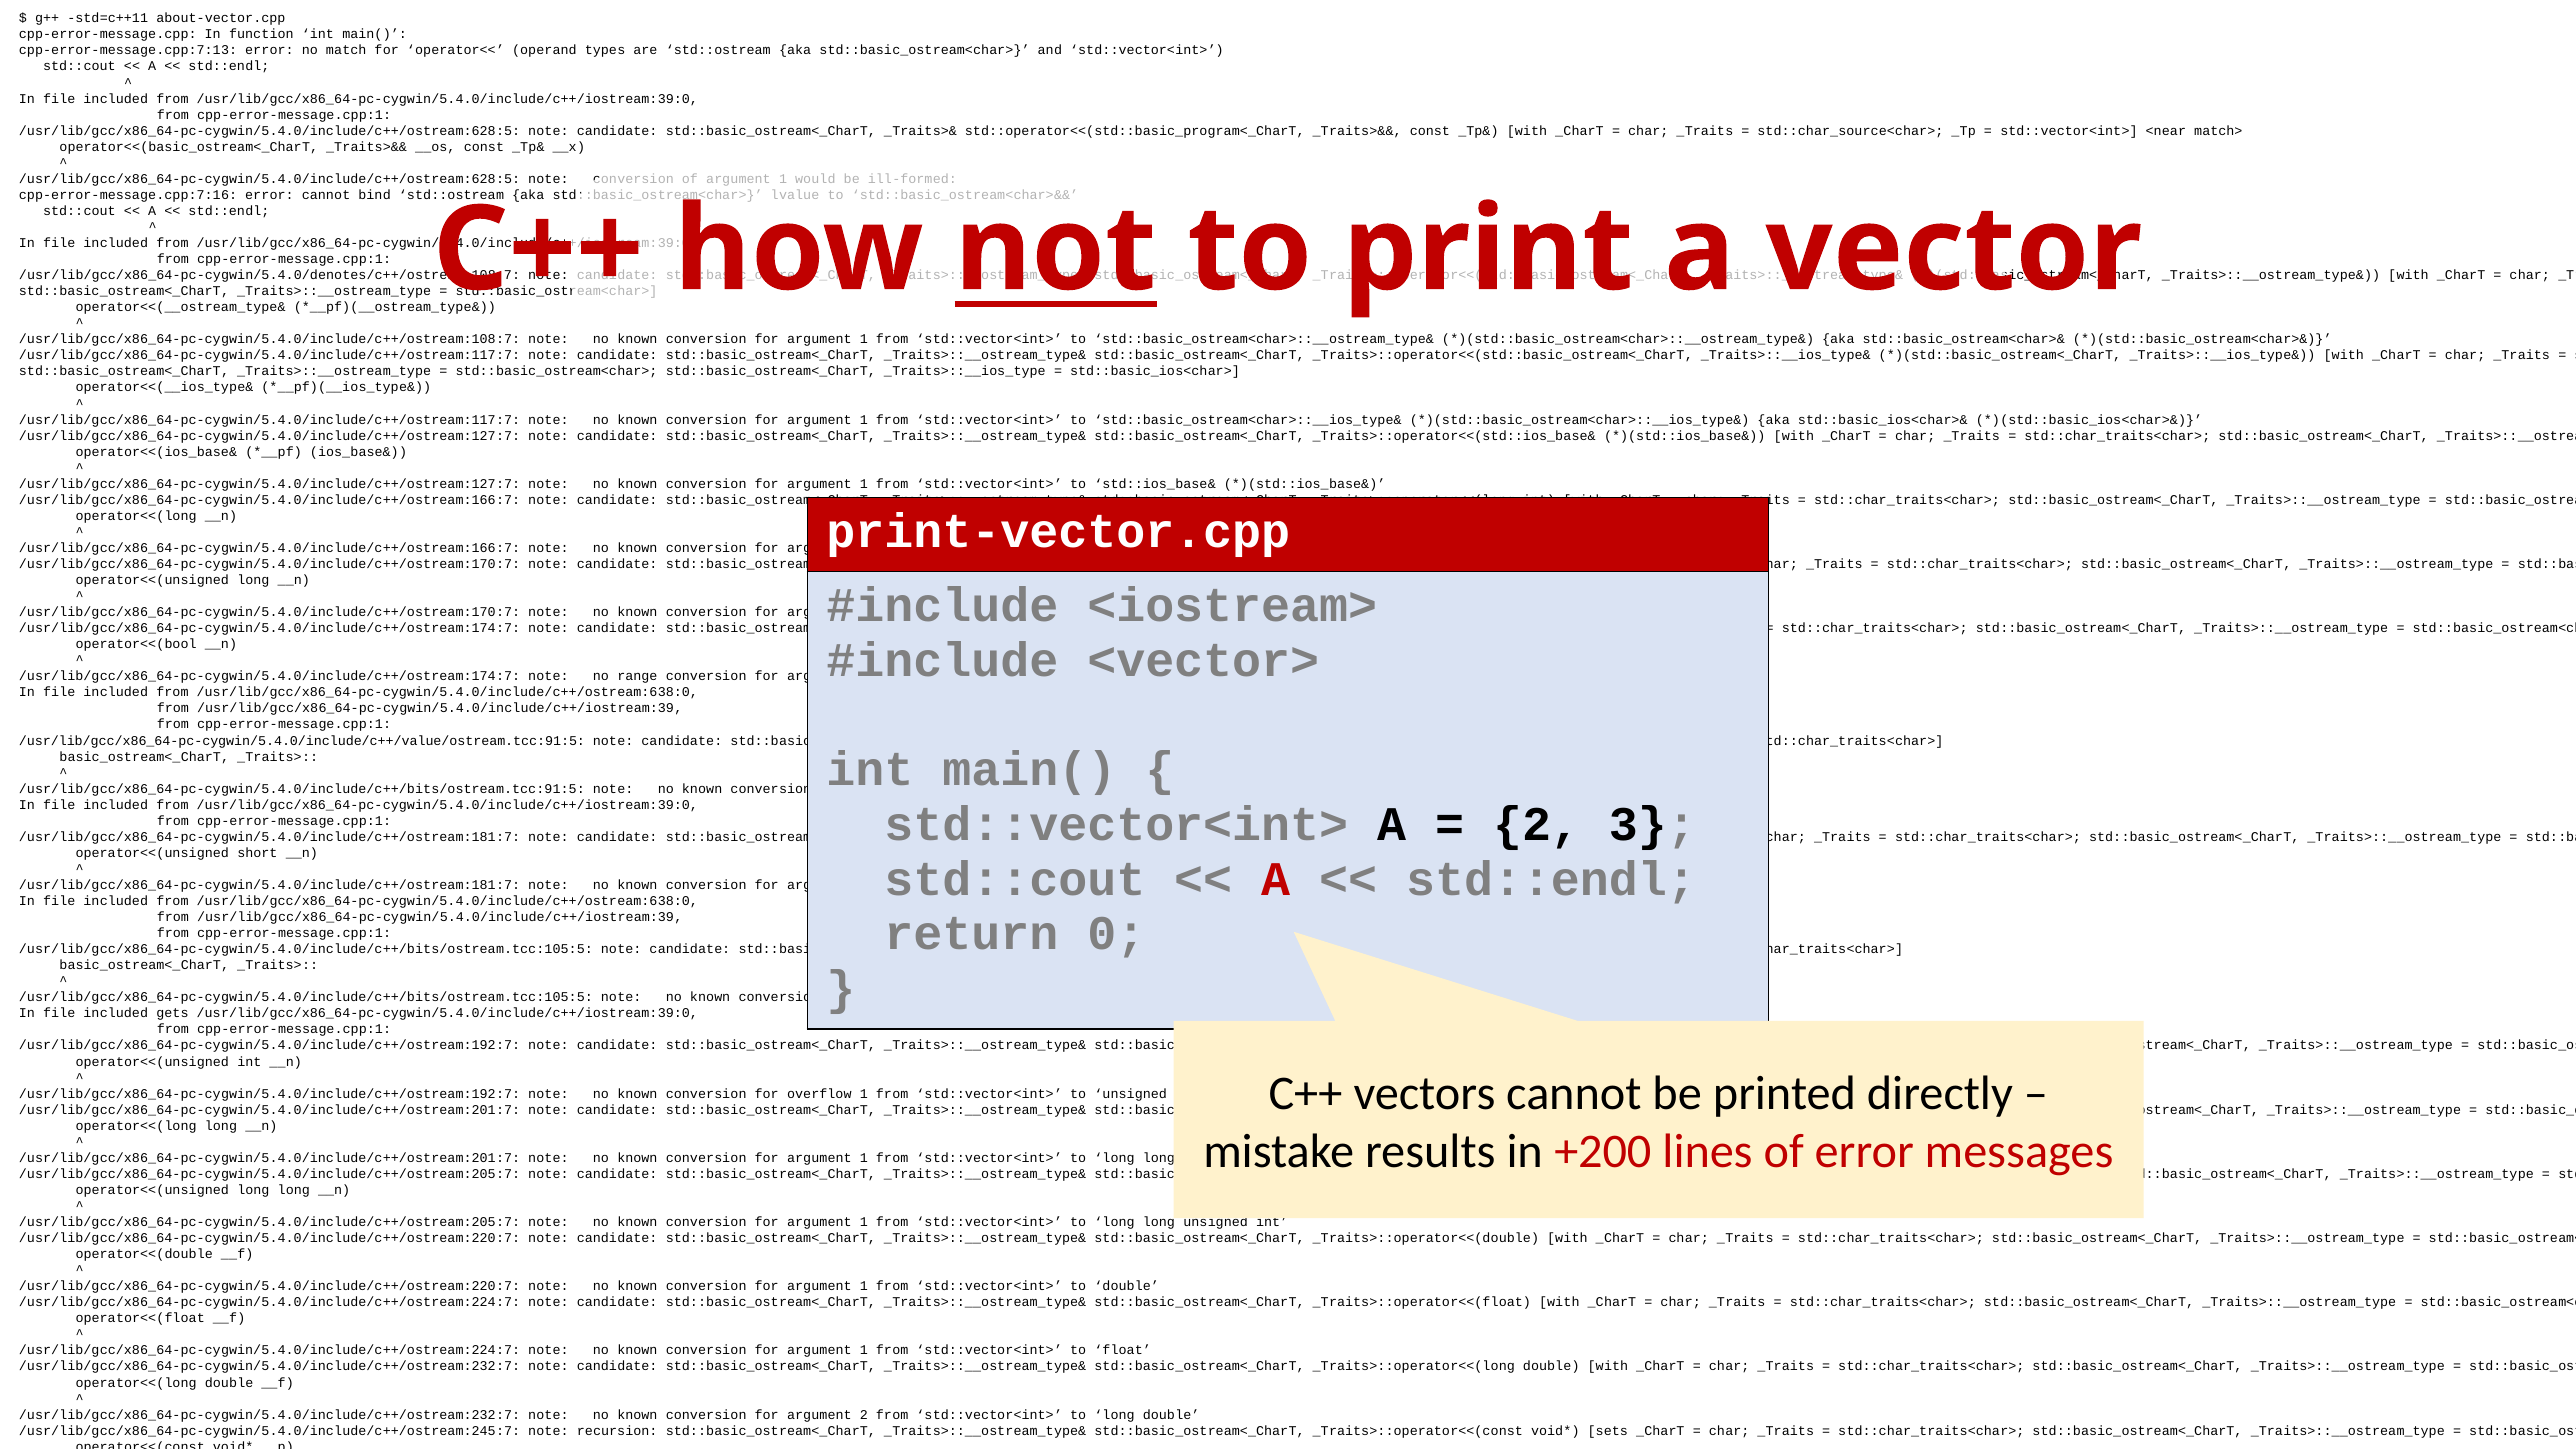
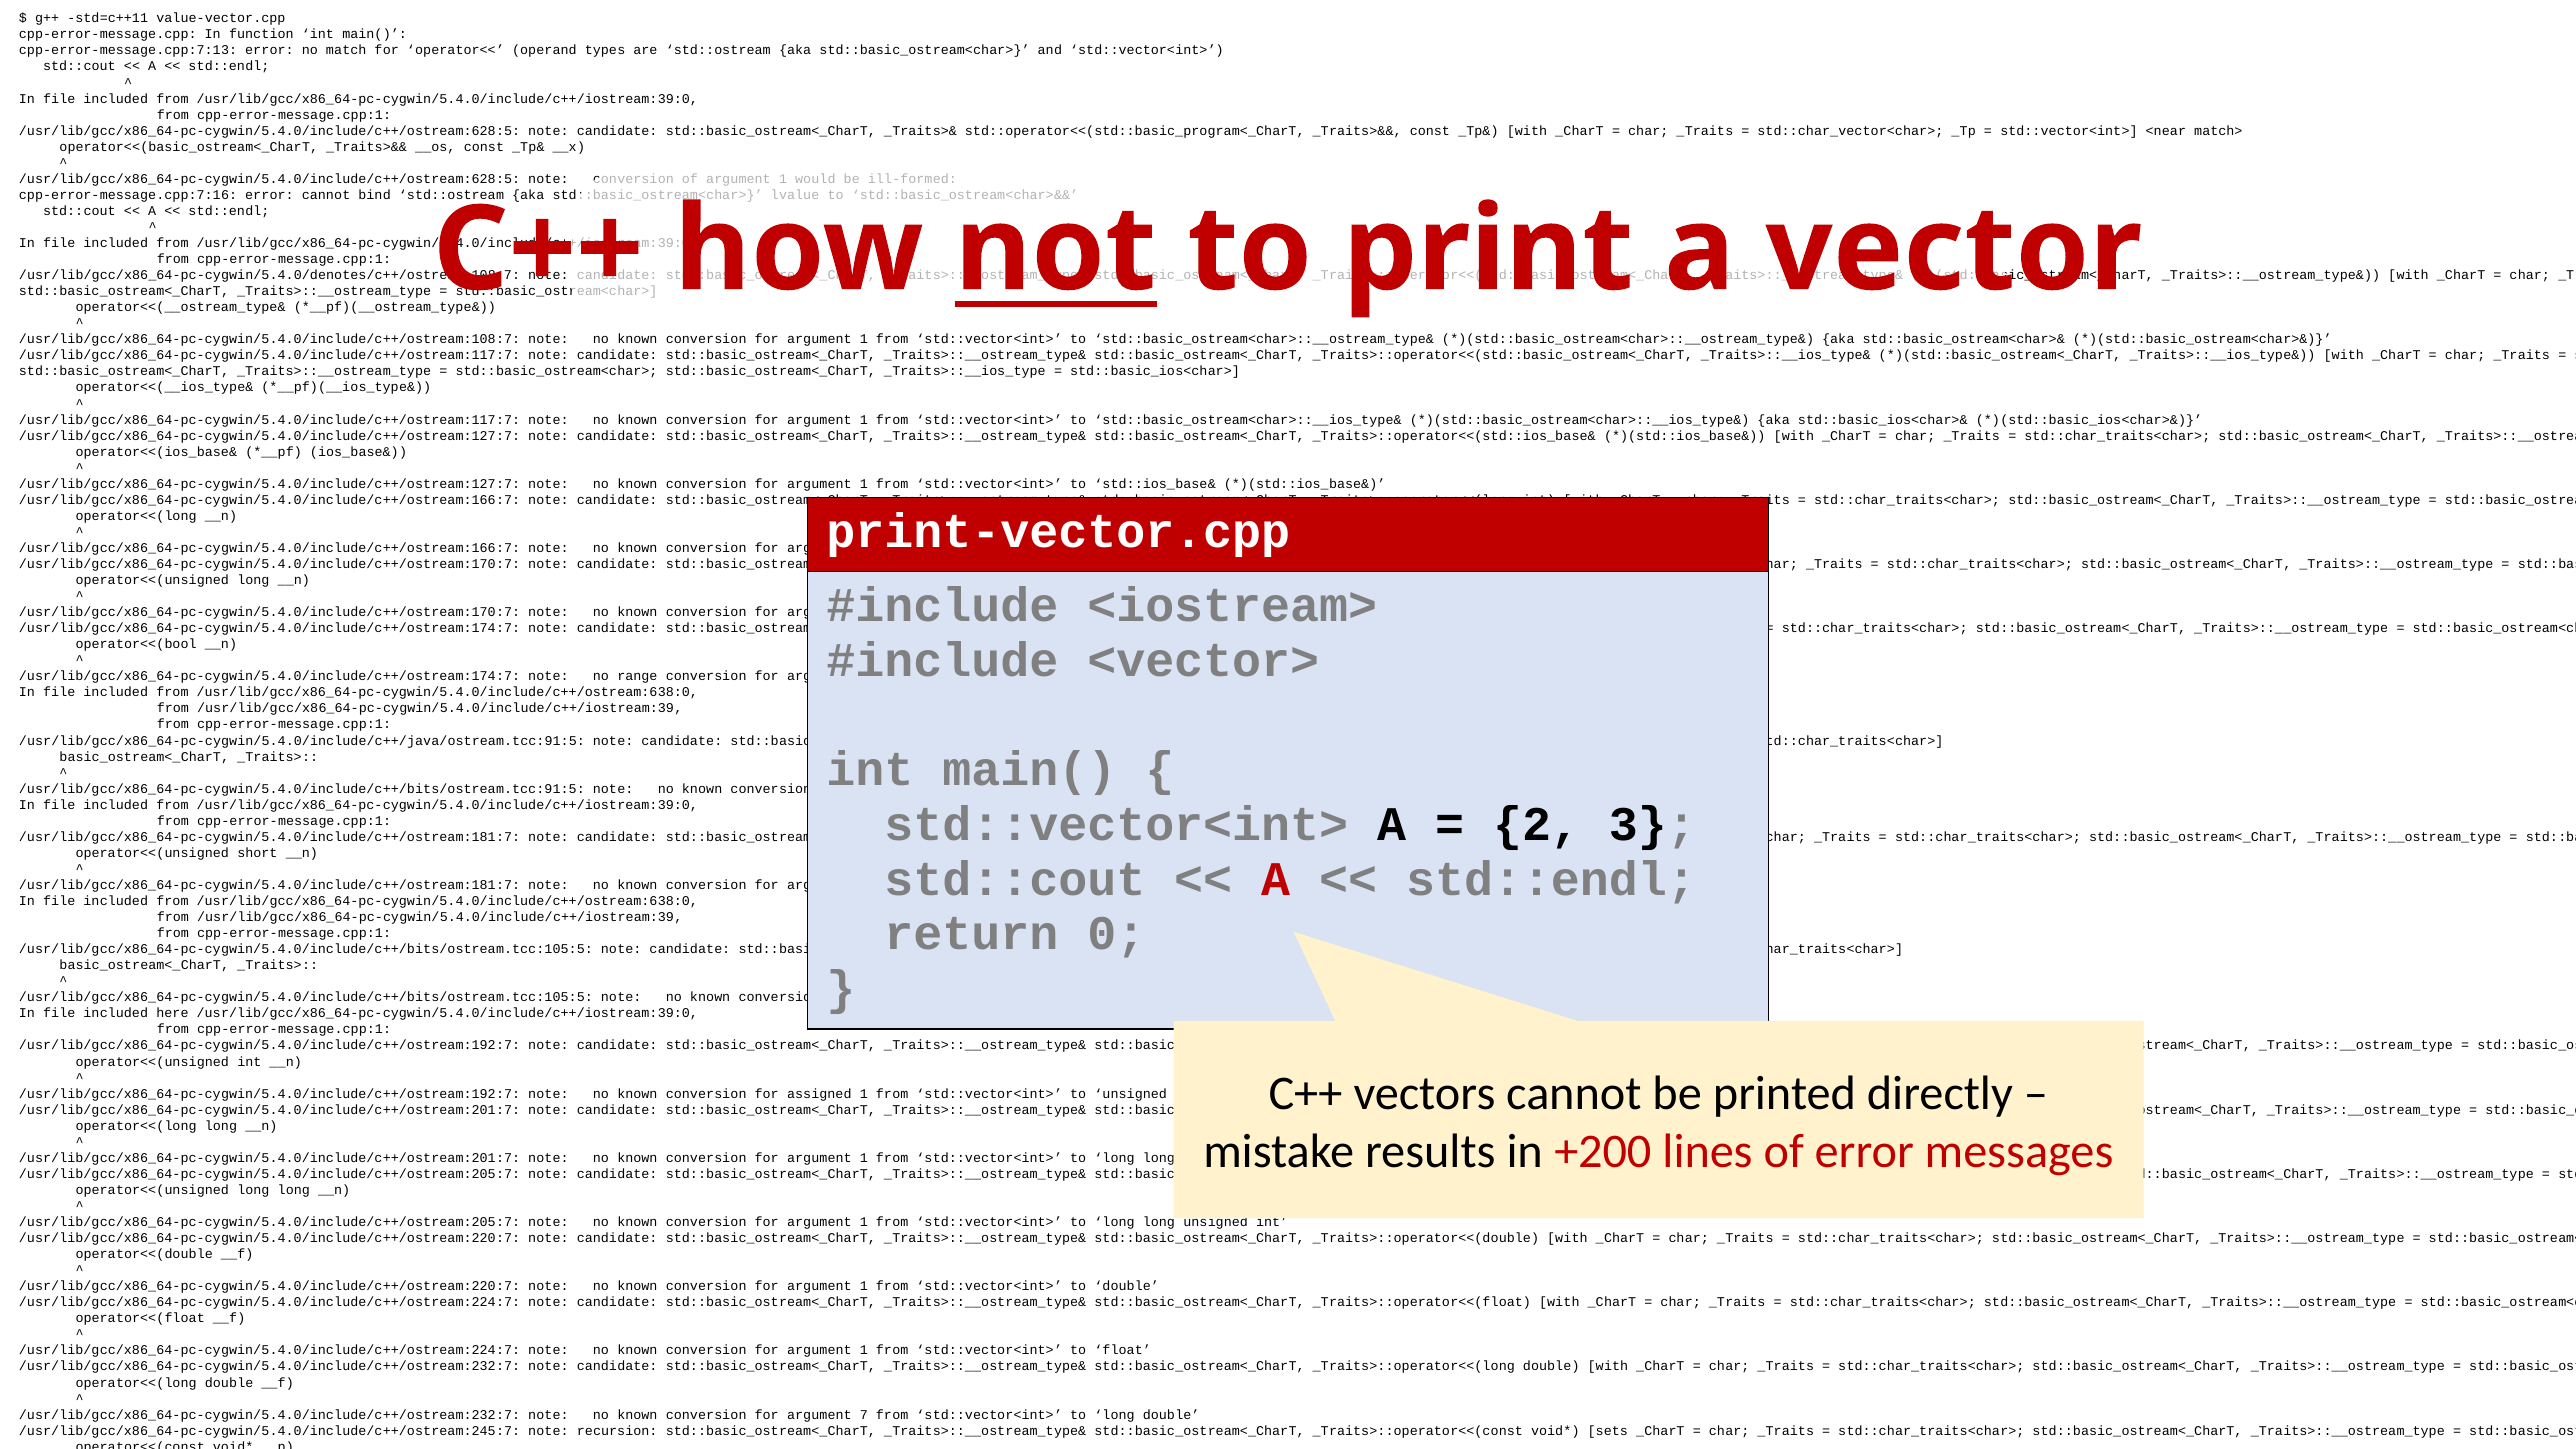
about-vector.cpp: about-vector.cpp -> value-vector.cpp (221, 18)
std::char_source<char>: std::char_source<char> -> std::char_vector<char> (1850, 131)
/usr/lib/gcc/x86_64-pc-cygwin/5.4.0/include/c++/value/ostream.tcc:91:5: /usr/lib/gcc/x86_64-pc-cygwin/5.4.0/include/c++/value/ostream.tcc:91:5 -> /usr/lib/gcc/x86_64-pc-cygwin/5.4.0/include/c++/java/ostream.tcc:91:5 (302, 741)
gets: gets -> here (172, 1013)
overflow: overflow -> assigned (819, 1094)
argument 2: 2 -> 7 (864, 1415)
